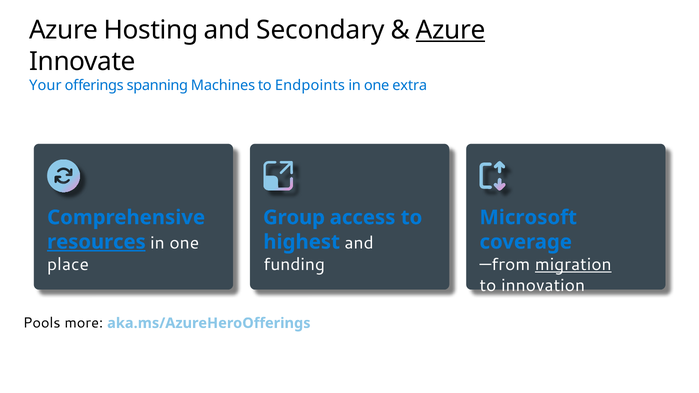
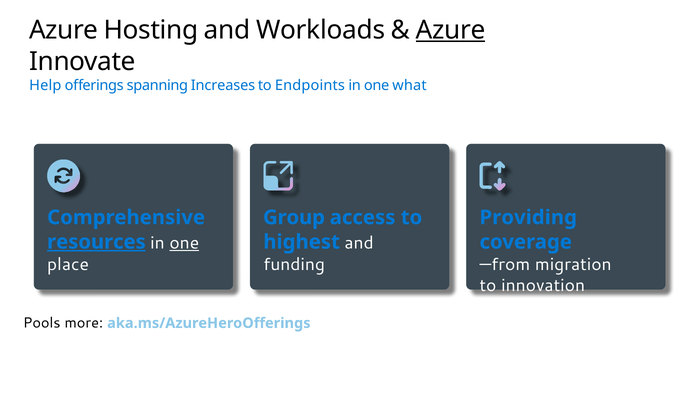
Secondary: Secondary -> Workloads (321, 30)
Your: Your -> Help (45, 85)
Machines: Machines -> Increases (223, 85)
extra: extra -> what (410, 85)
Microsoft: Microsoft -> Providing (528, 218)
one underline: none -> present (184, 243)
migration underline: present -> none (573, 265)
